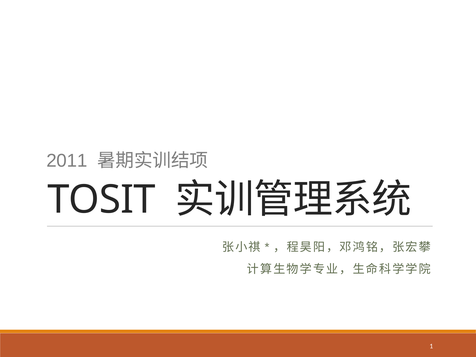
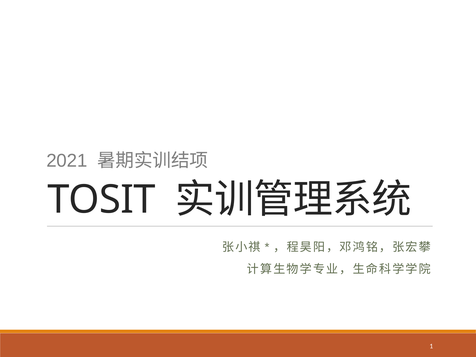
2011: 2011 -> 2021 (67, 161)
